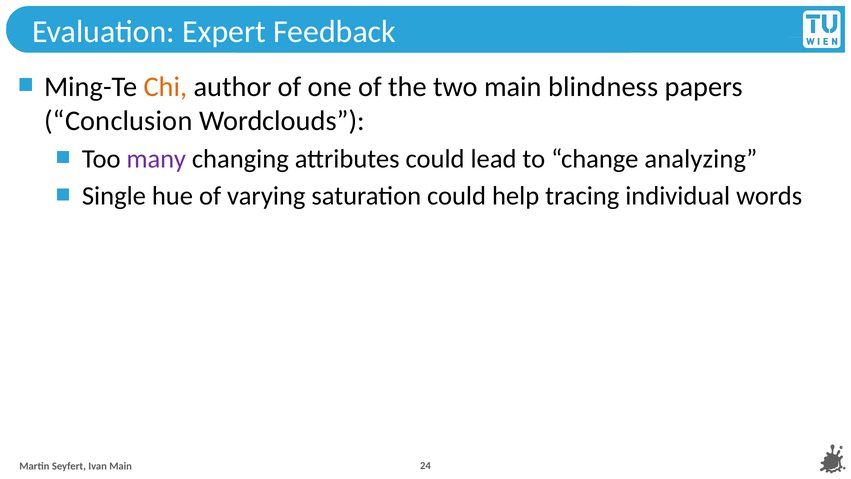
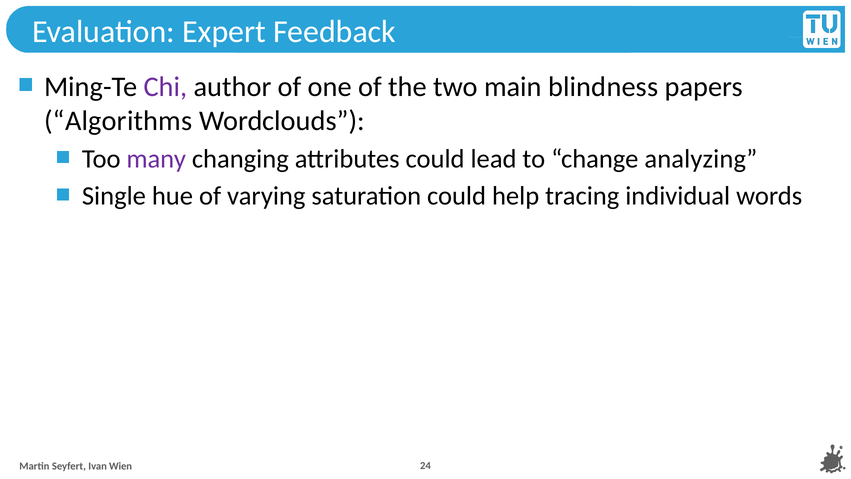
Chi colour: orange -> purple (165, 87)
Conclusion: Conclusion -> Algorithms (118, 121)
Ivan Main: Main -> Wien (121, 466)
